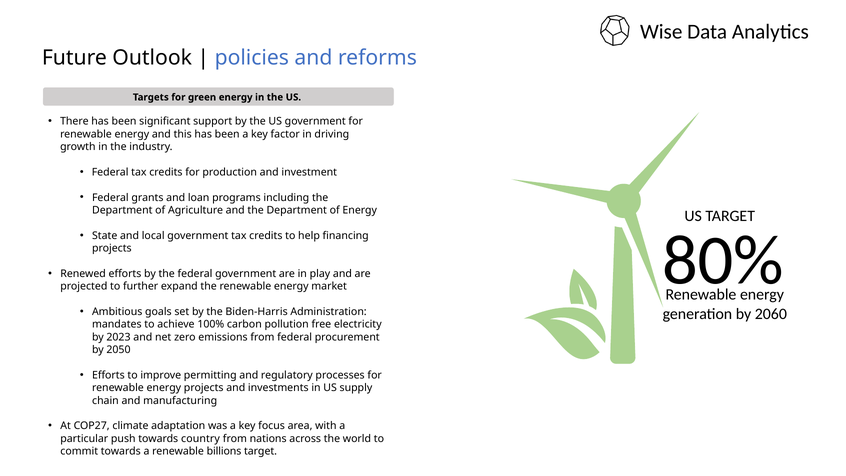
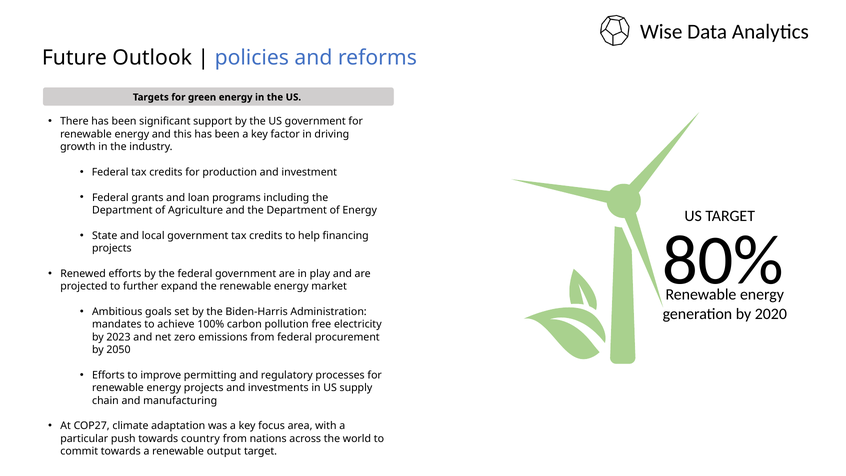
2060: 2060 -> 2020 (771, 314)
billions: billions -> output (224, 451)
